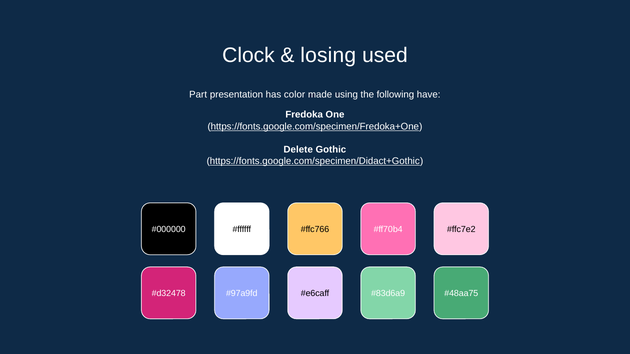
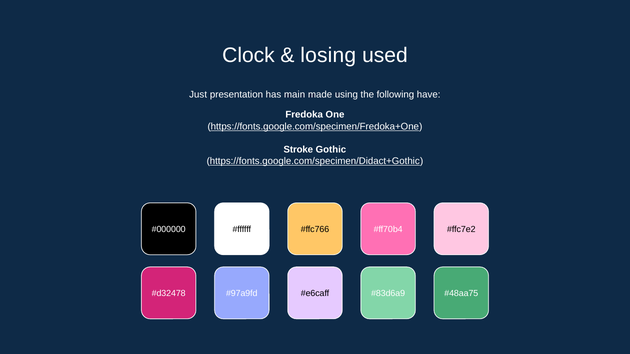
Part: Part -> Just (198, 95)
color: color -> main (295, 95)
Delete: Delete -> Stroke (298, 150)
